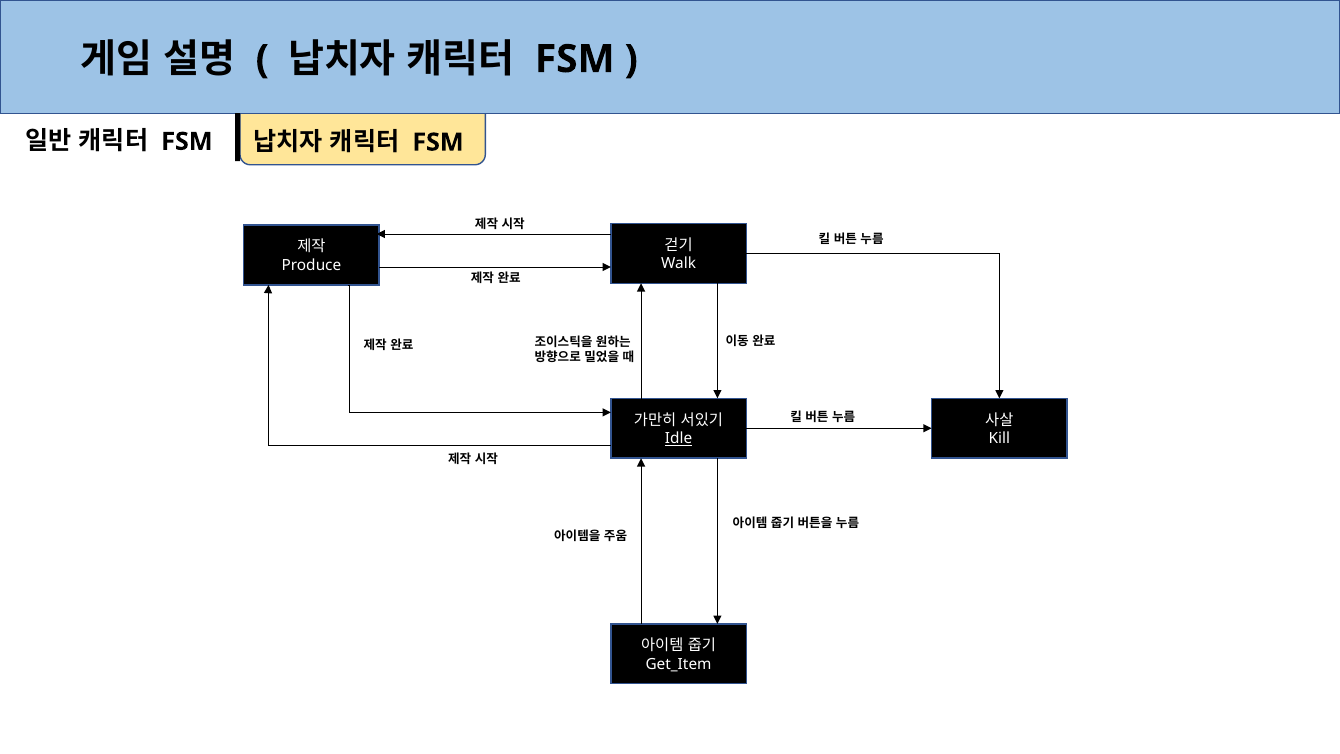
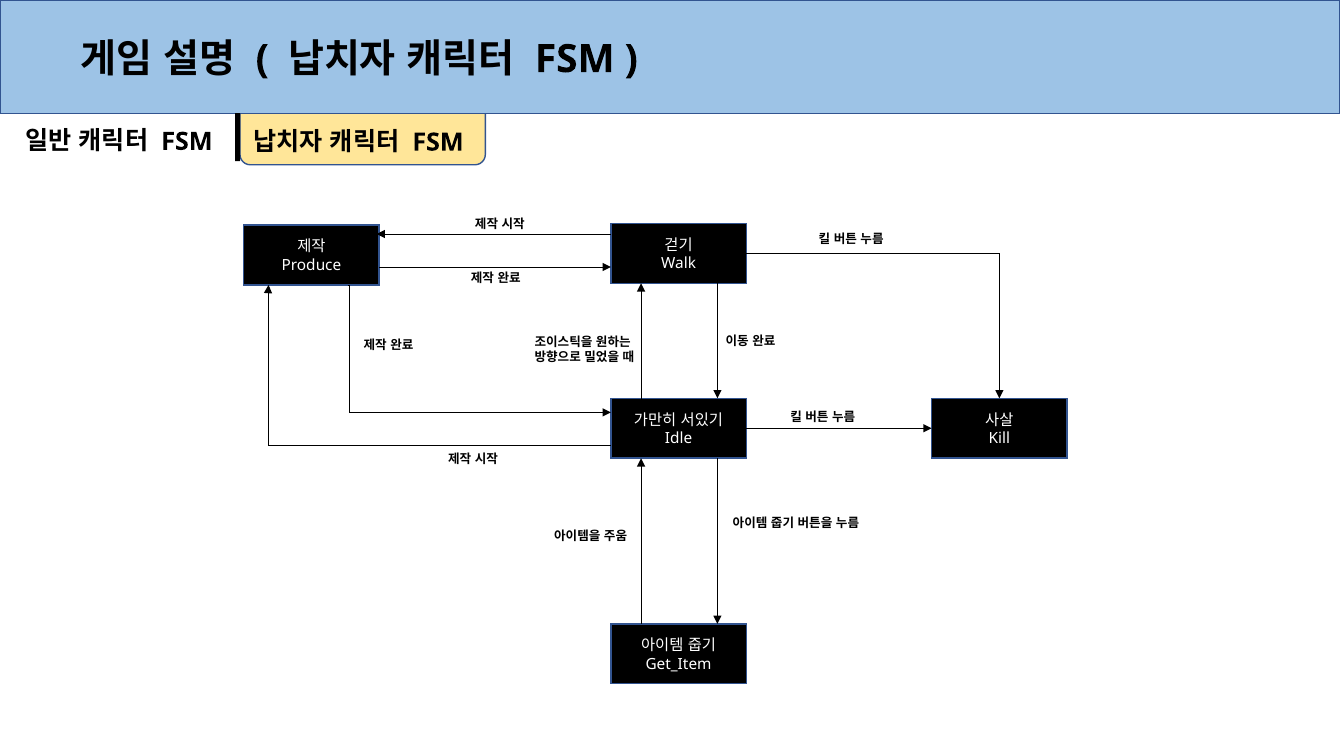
Idle underline: present -> none (679, 438)
